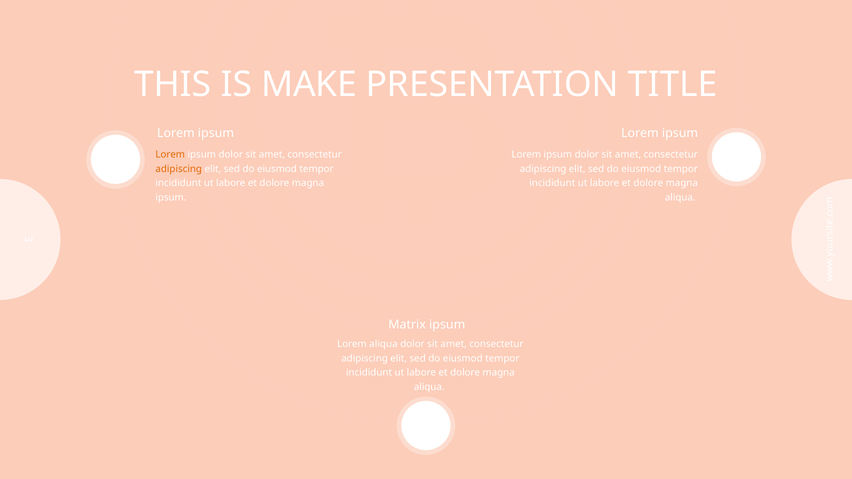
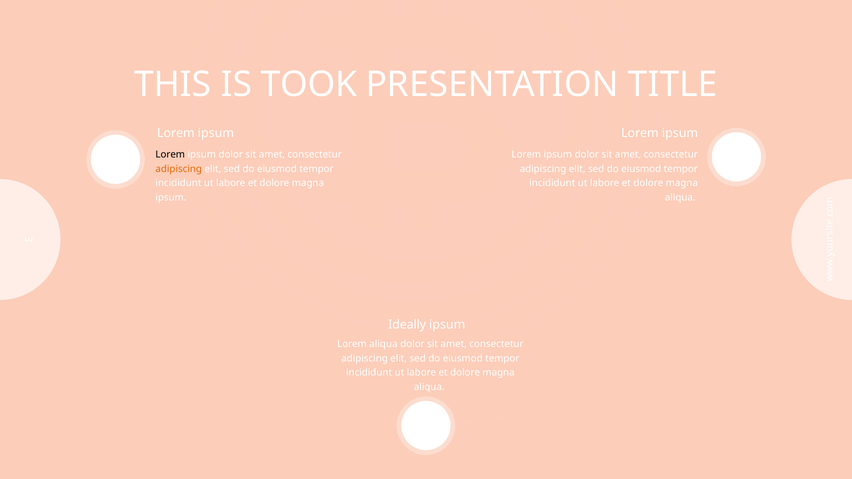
MAKE: MAKE -> TOOK (309, 85)
Lorem colour: orange -> black (170, 155)
Matrix: Matrix -> Ideally (407, 325)
